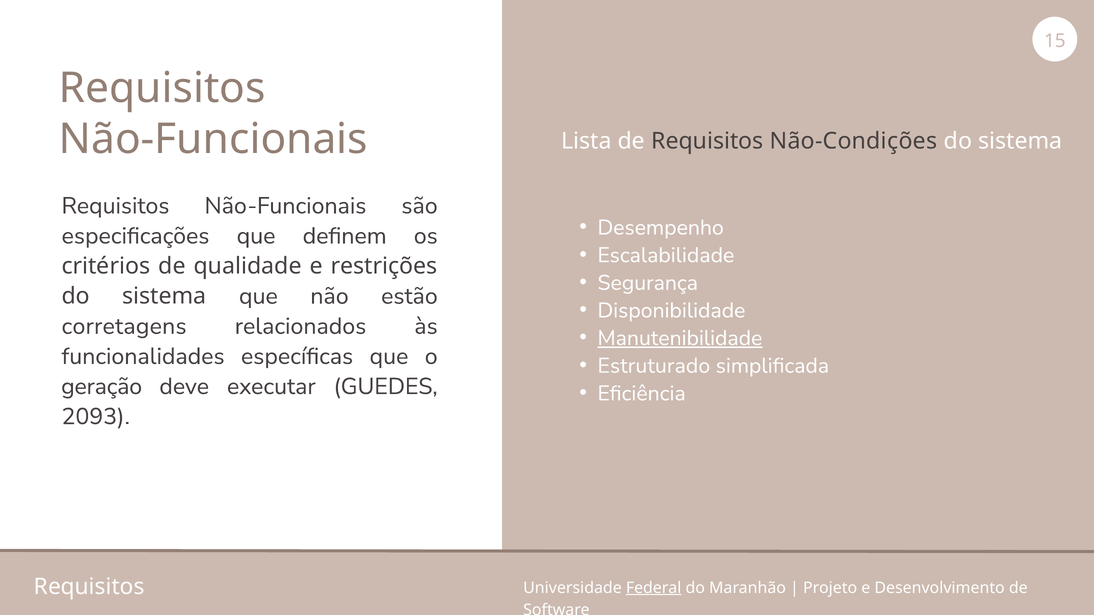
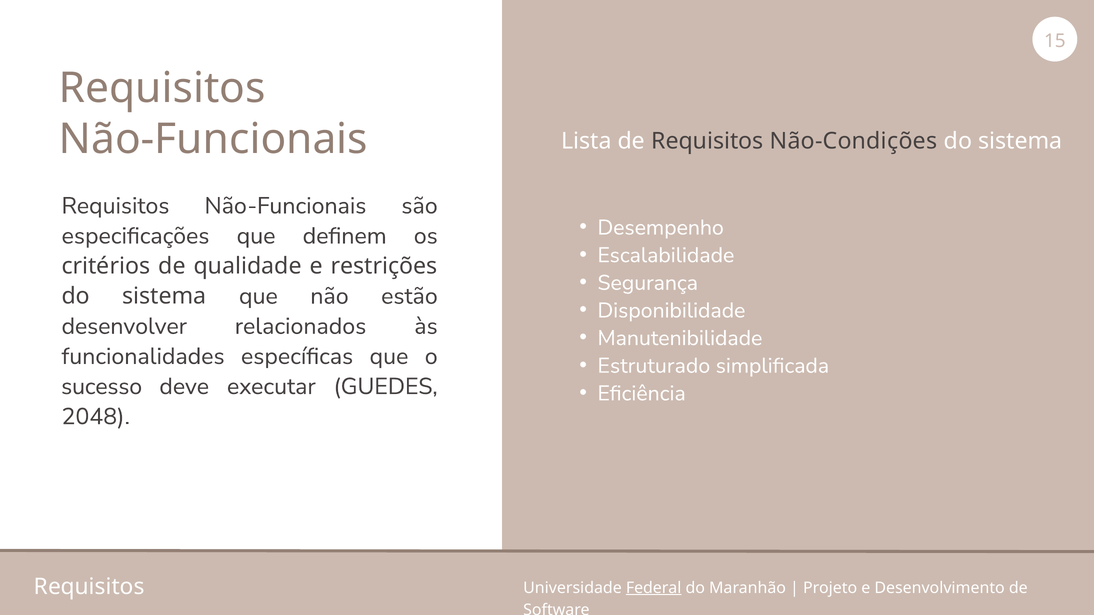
corretagens: corretagens -> desenvolver (124, 326)
Manutenibilidade underline: present -> none (680, 338)
geração: geração -> sucesso (102, 387)
2093: 2093 -> 2048 (96, 417)
